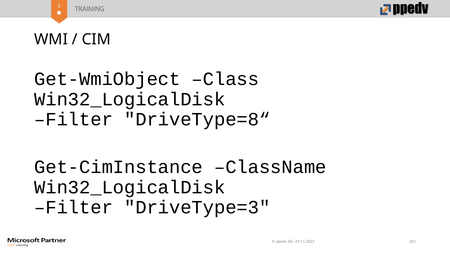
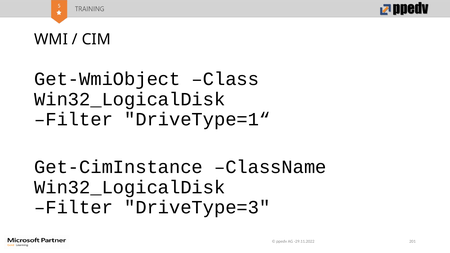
DriveType=8“: DriveType=8“ -> DriveType=1“ (197, 120)
